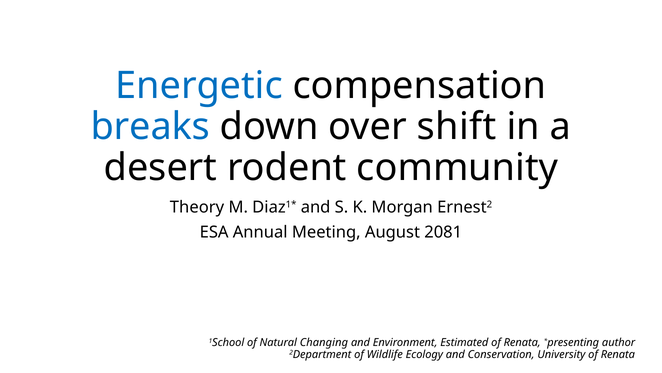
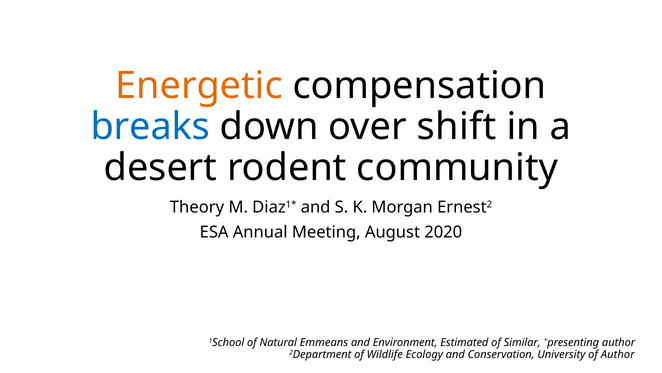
Energetic colour: blue -> orange (199, 85)
2081: 2081 -> 2020 (443, 232)
Changing: Changing -> Emmeans (324, 342)
Renata: Renata -> Similar (522, 342)
University of Renata: Renata -> Author (618, 354)
